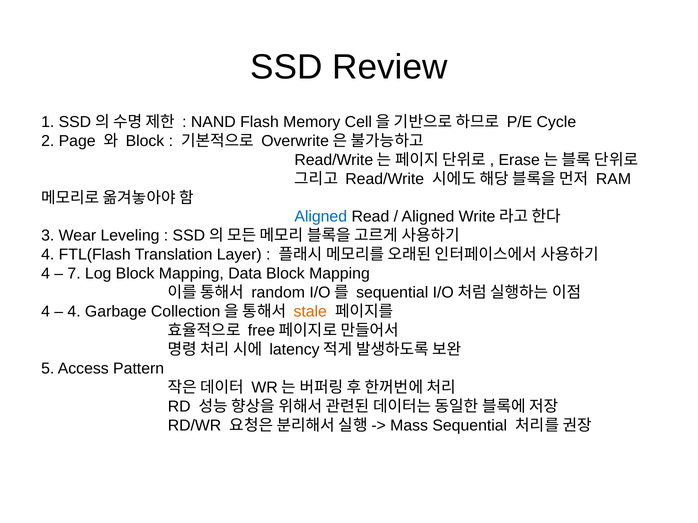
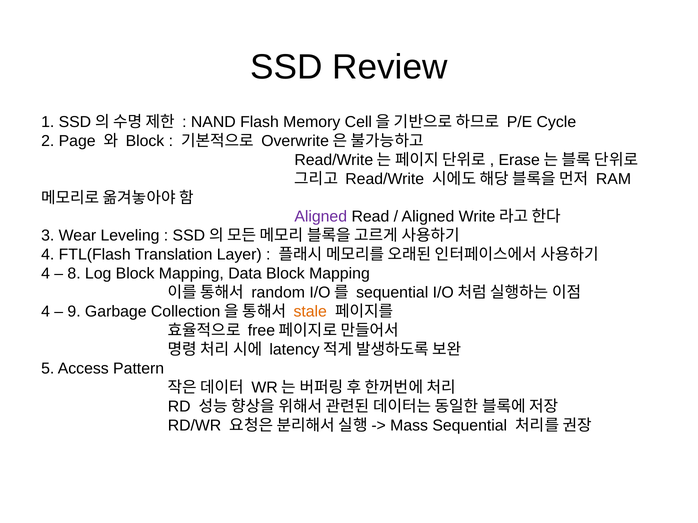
Aligned colour: blue -> purple (321, 217)
7: 7 -> 8 (74, 274)
4: 4 -> 9 (74, 312)
